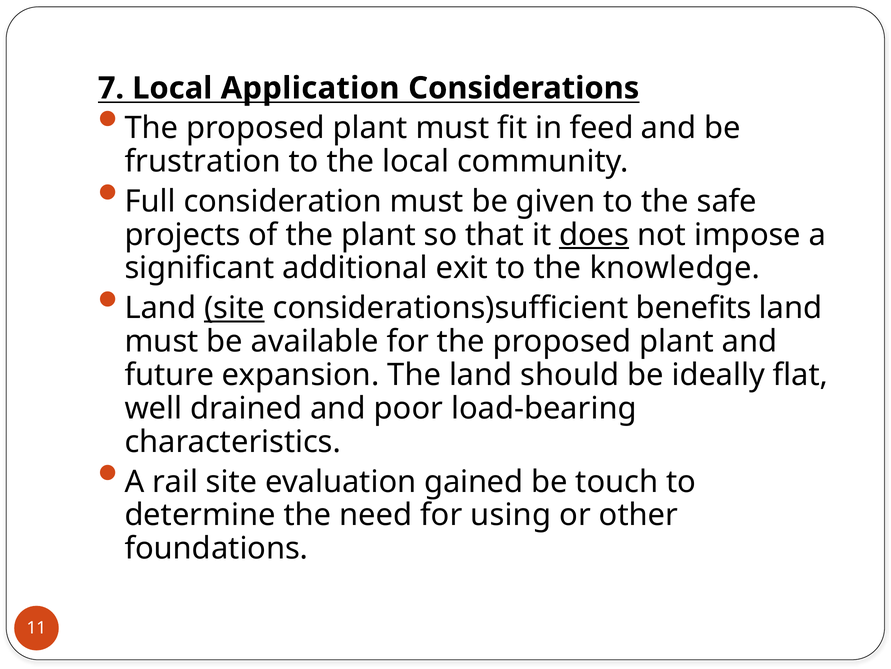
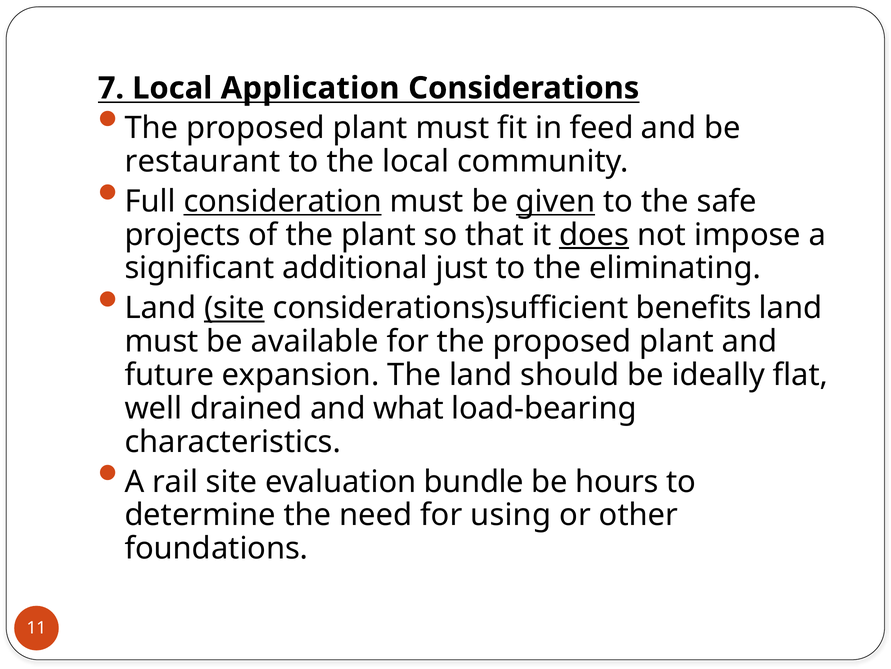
frustration: frustration -> restaurant (203, 161)
consideration underline: none -> present (283, 201)
given underline: none -> present (556, 201)
exit: exit -> just (462, 268)
knowledge: knowledge -> eliminating (675, 268)
poor: poor -> what (409, 408)
gained: gained -> bundle (474, 481)
touch: touch -> hours (617, 481)
